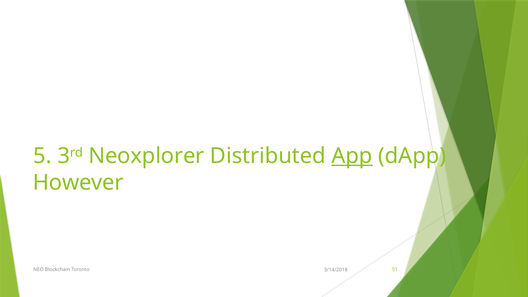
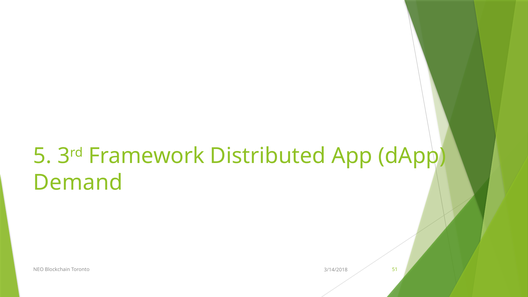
Neoxplorer: Neoxplorer -> Framework (146, 156)
App underline: present -> none (352, 156)
However: However -> Demand (78, 182)
